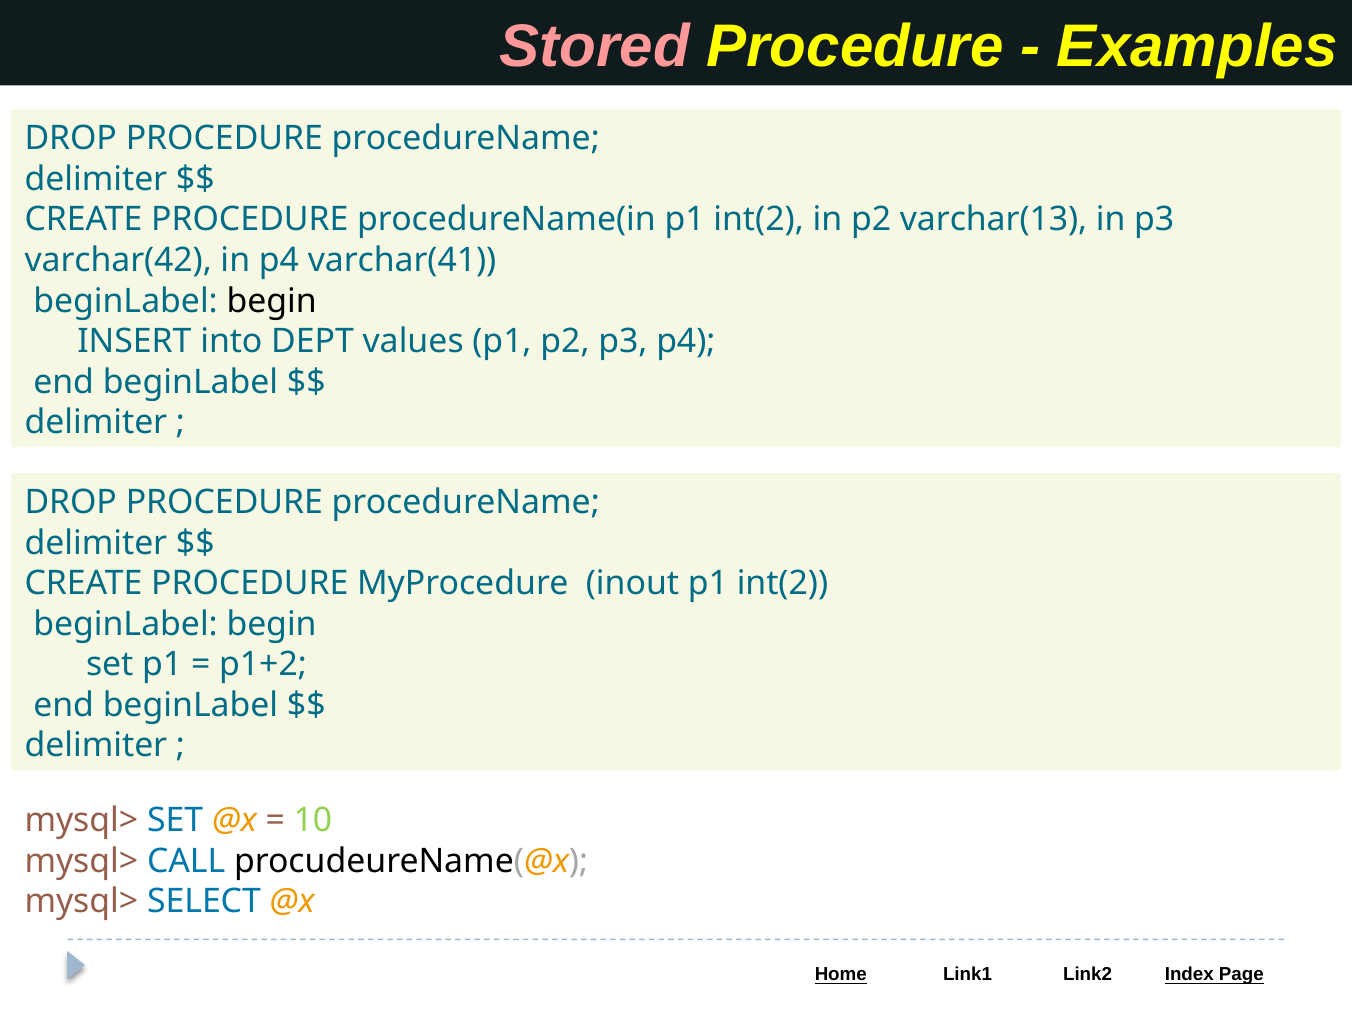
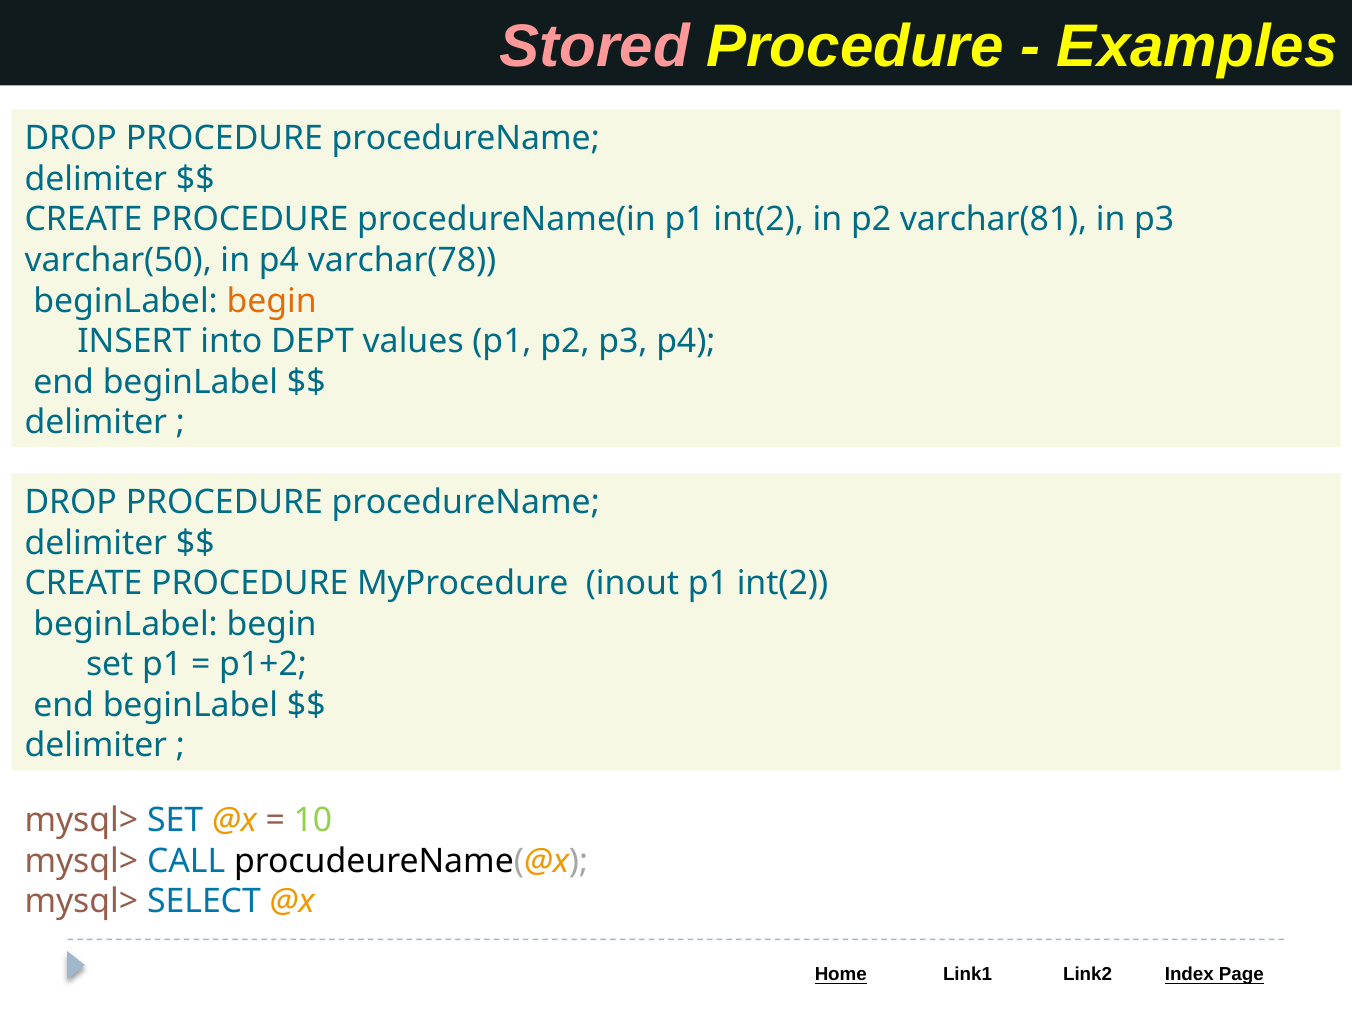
varchar(13: varchar(13 -> varchar(81 (994, 220)
varchar(42: varchar(42 -> varchar(50 (118, 260)
varchar(41: varchar(41 -> varchar(78 (402, 260)
begin colour: black -> orange (272, 301)
